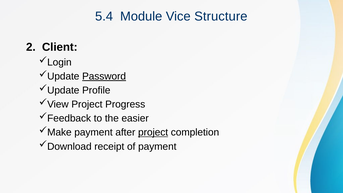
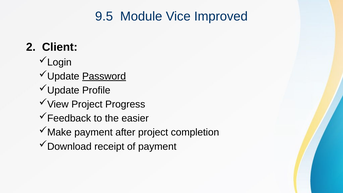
5.4: 5.4 -> 9.5 (104, 16)
Structure: Structure -> Improved (221, 16)
project underline: present -> none (153, 132)
